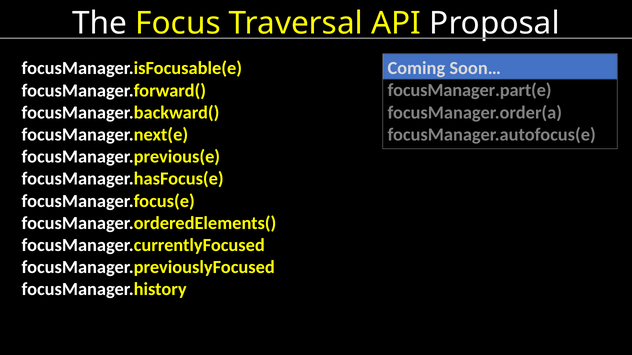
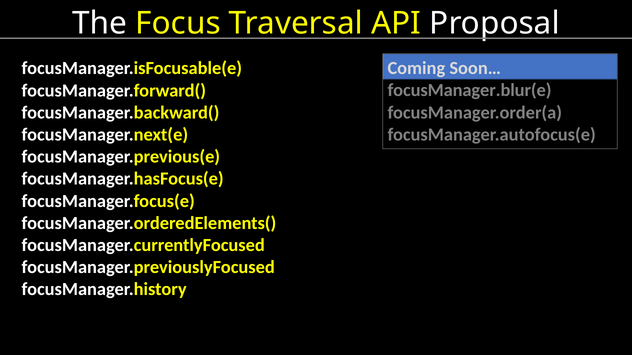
focusManager.part(e: focusManager.part(e -> focusManager.blur(e (470, 91)
